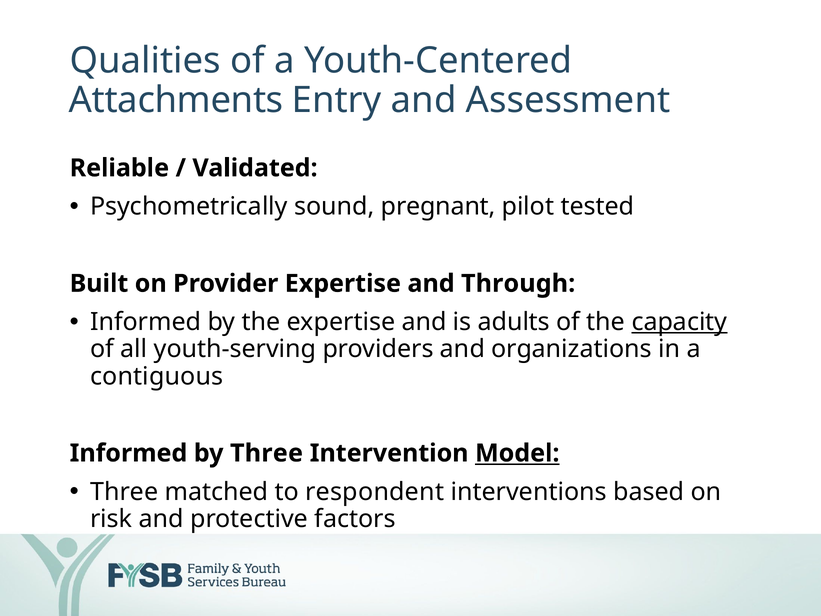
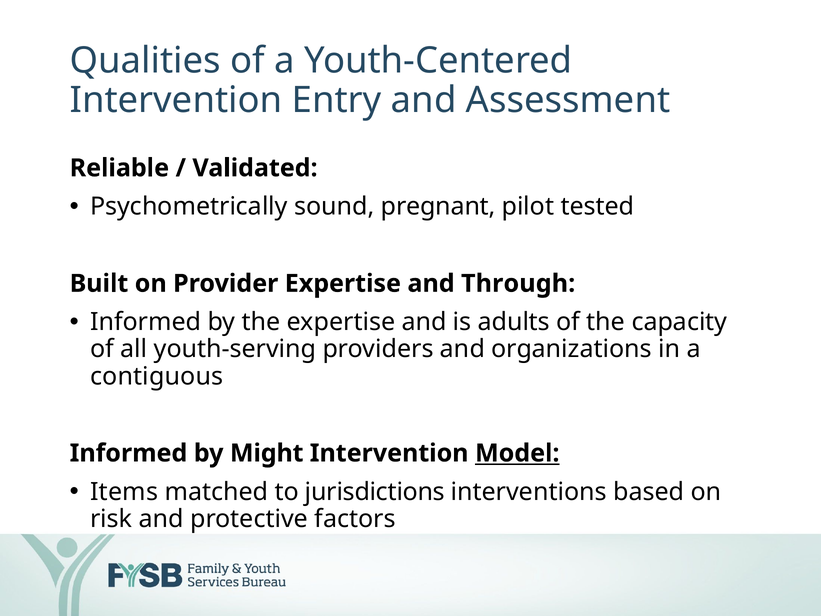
Attachments: Attachments -> Intervention (176, 100)
capacity underline: present -> none (679, 322)
by Three: Three -> Might (267, 453)
Three: Three -> Items (124, 492)
respondent: respondent -> jurisdictions (375, 492)
